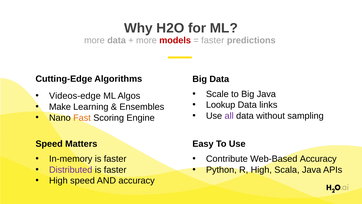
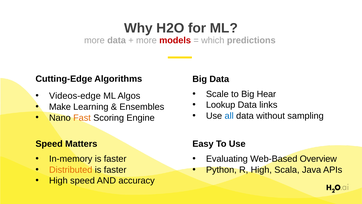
faster: faster -> which (213, 40)
Big Java: Java -> Hear (266, 94)
all colour: purple -> blue (229, 116)
Contribute: Contribute -> Evaluating (227, 159)
Web-Based Accuracy: Accuracy -> Overview (318, 159)
Distributed colour: purple -> orange (71, 170)
